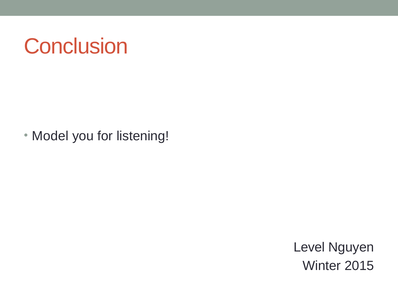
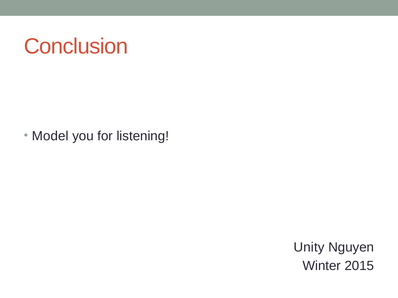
Level: Level -> Unity (309, 248)
